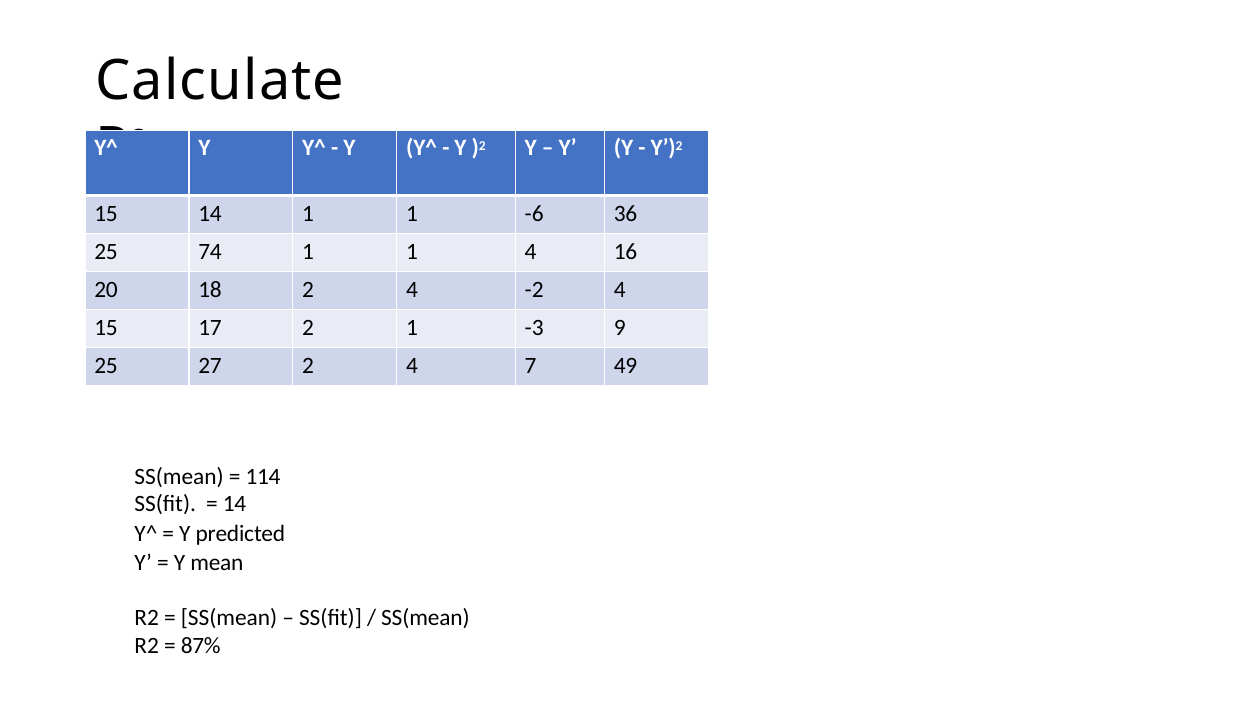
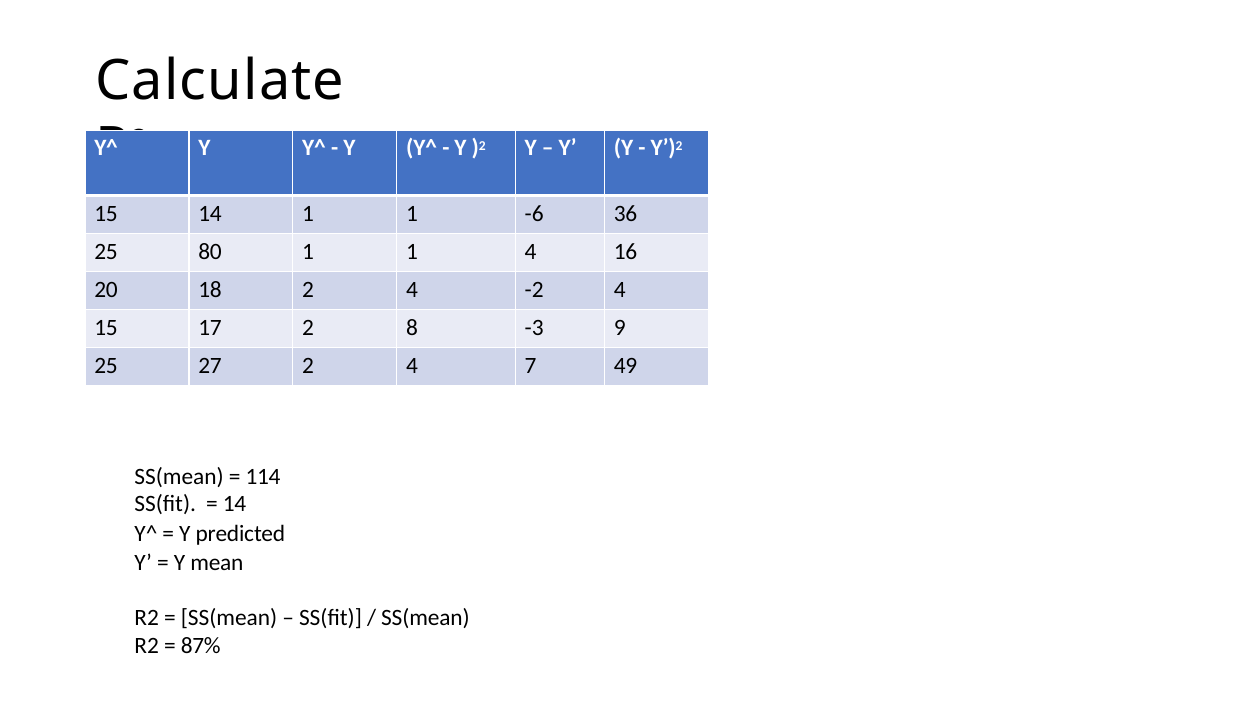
74: 74 -> 80 (210, 251)
2 1: 1 -> 8 (412, 327)
